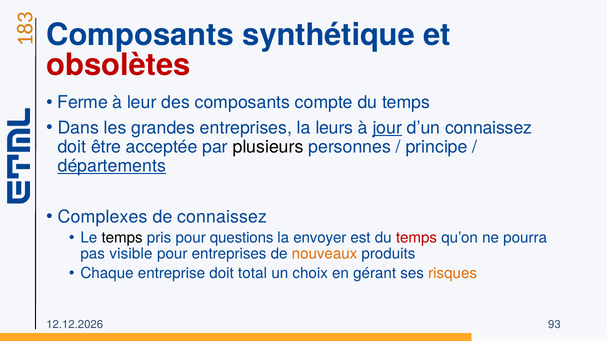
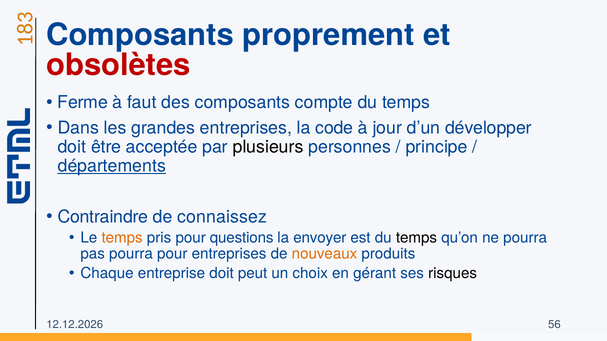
synthétique: synthétique -> proprement (329, 35)
leur: leur -> faut (142, 103)
leurs: leurs -> code (334, 128)
jour underline: present -> none (387, 128)
d’un connaissez: connaissez -> développer (489, 128)
Complexes: Complexes -> Contraindre (103, 217)
temps colour: black -> orange (122, 238)
temps colour: red -> black (416, 238)
pas visible: visible -> pourra (131, 254)
total: total -> peut (253, 274)
risques colour: orange -> black (453, 274)
93: 93 -> 56 (554, 325)
